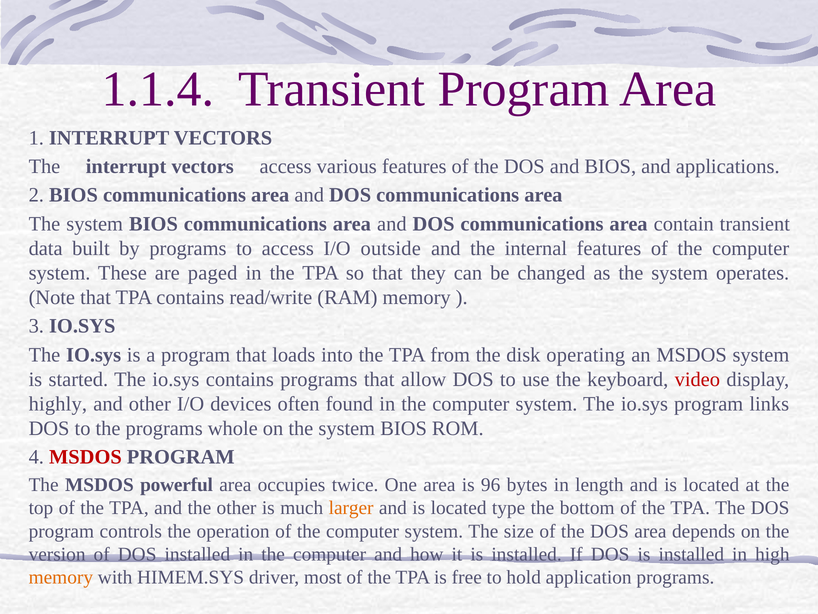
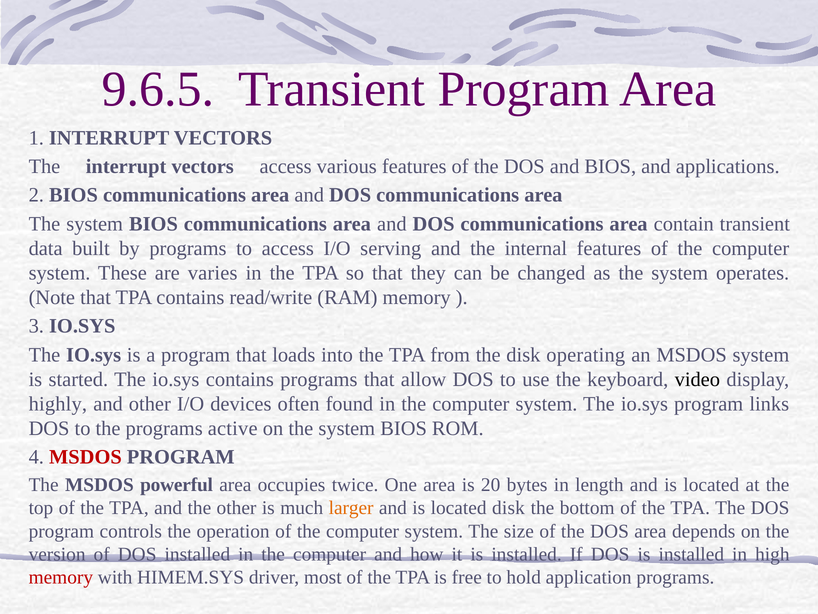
1.1.4: 1.1.4 -> 9.6.5 (158, 89)
outside: outside -> serving (391, 248)
paged: paged -> varies (213, 273)
video colour: red -> black (697, 379)
whole: whole -> active (233, 428)
96: 96 -> 20 (491, 484)
located type: type -> disk (509, 508)
memory colour: orange -> red (61, 577)
